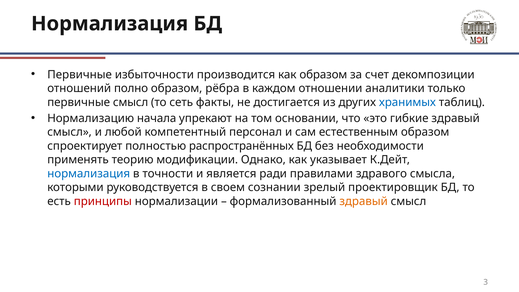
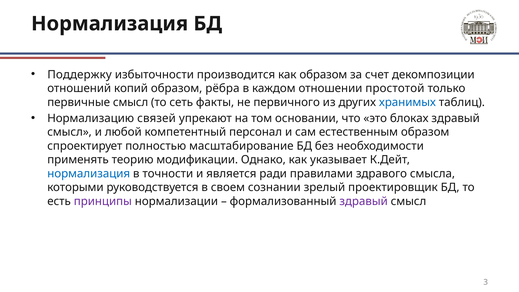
Первичные: Первичные -> Поддержку (80, 75)
полно: полно -> копий (131, 88)
аналитики: аналитики -> простотой (395, 88)
достигается: достигается -> первичного (287, 102)
начала: начала -> связей (157, 118)
гибкие: гибкие -> блоках (409, 118)
распространённых: распространённых -> масштабирование (241, 146)
принципы colour: red -> purple (103, 201)
здравый colour: orange -> purple (364, 201)
